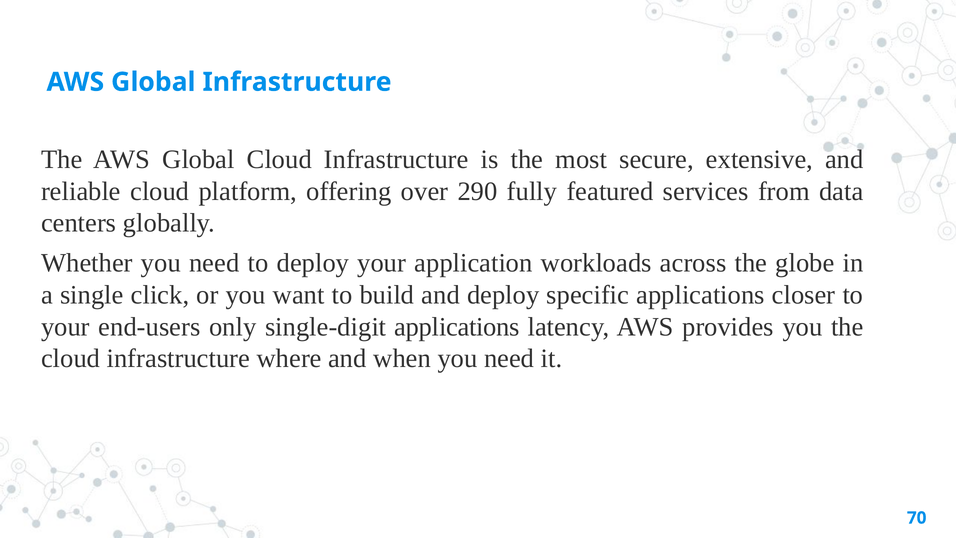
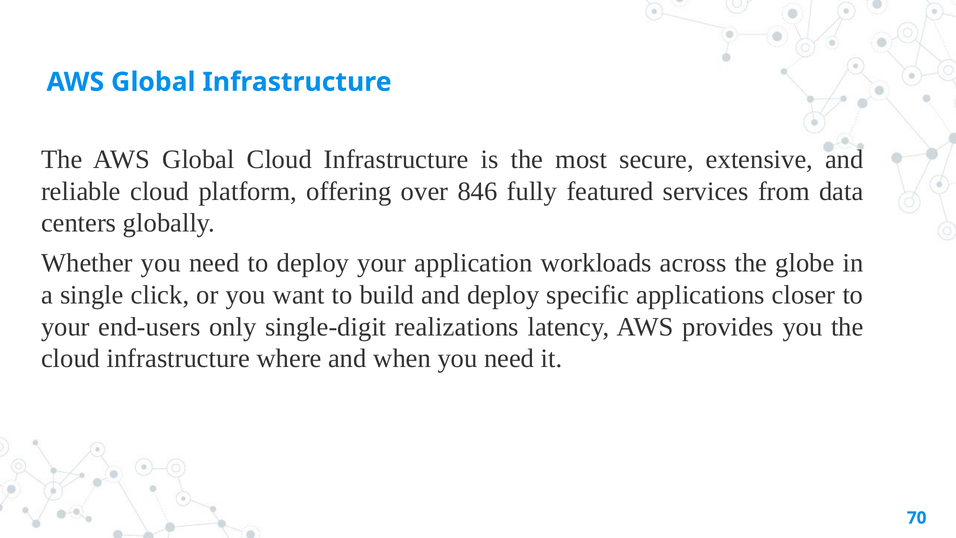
290: 290 -> 846 (477, 191)
single-digit applications: applications -> realizations (457, 327)
